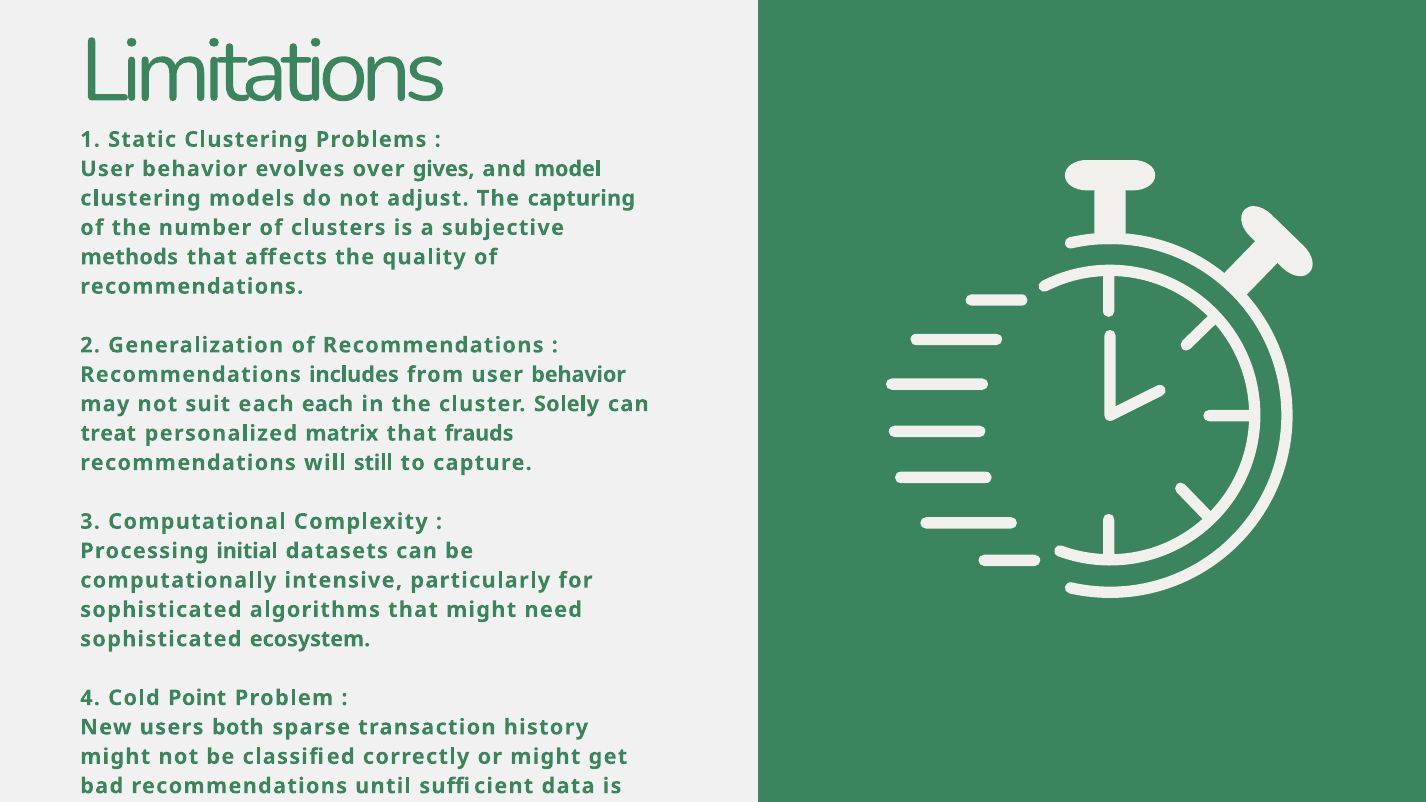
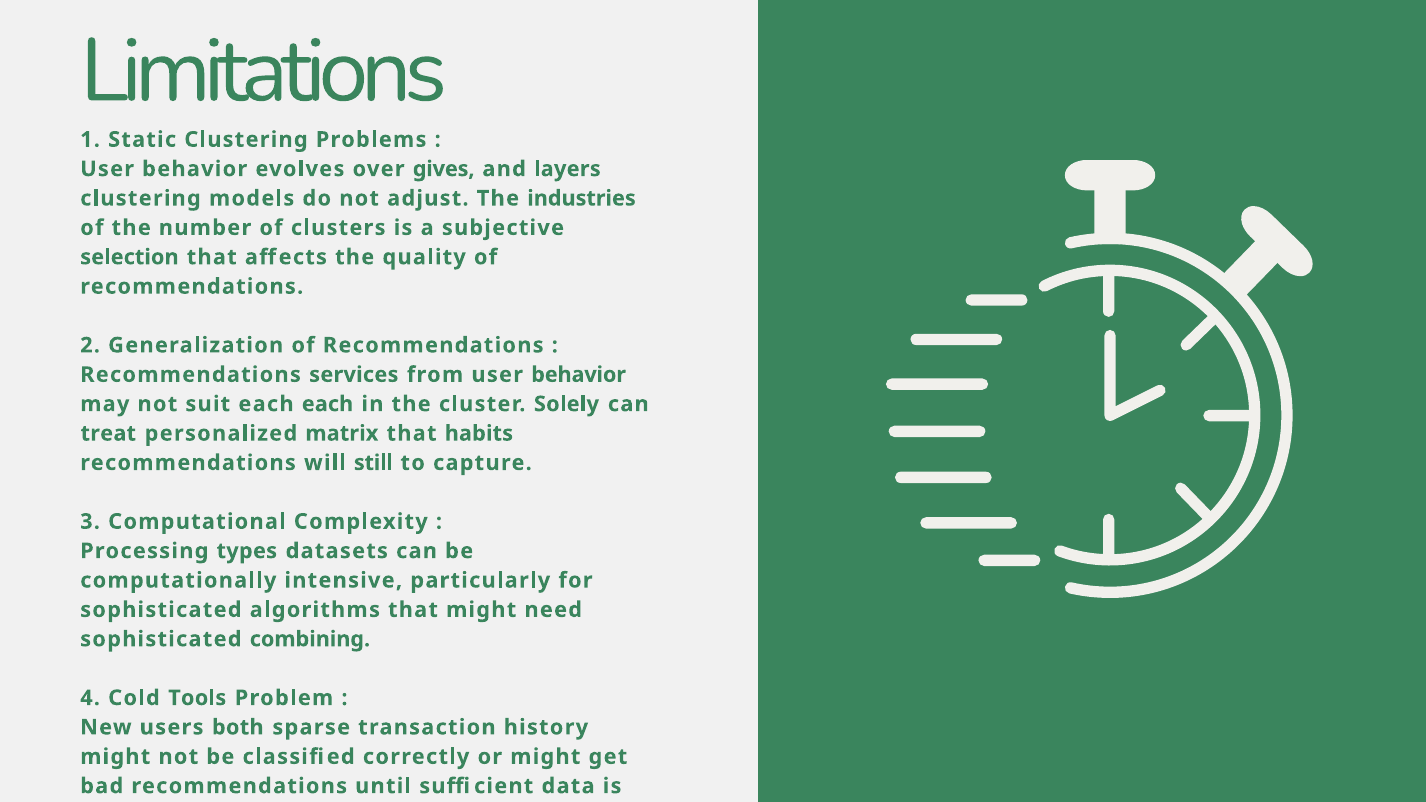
model: model -> layers (567, 169)
capturing: capturing -> industries (582, 198)
methods: methods -> selection (129, 257)
includes: includes -> services (354, 375)
frauds: frauds -> habits (479, 433)
initial: initial -> types (247, 551)
ecosystem: ecosystem -> combining (310, 639)
Point: Point -> Tools (197, 698)
